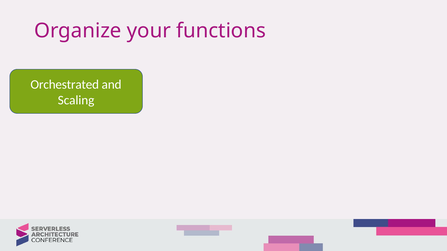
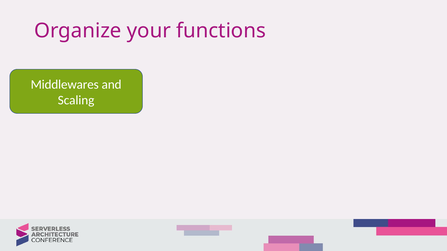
Orchestrated: Orchestrated -> Middlewares (65, 85)
